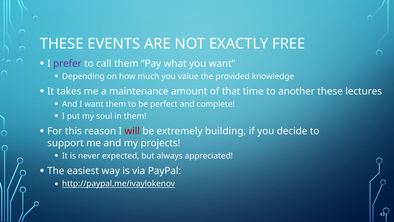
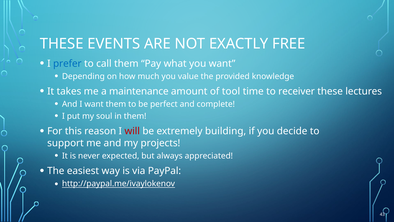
prefer colour: purple -> blue (67, 63)
that: that -> tool (231, 91)
another: another -> receiver (297, 91)
